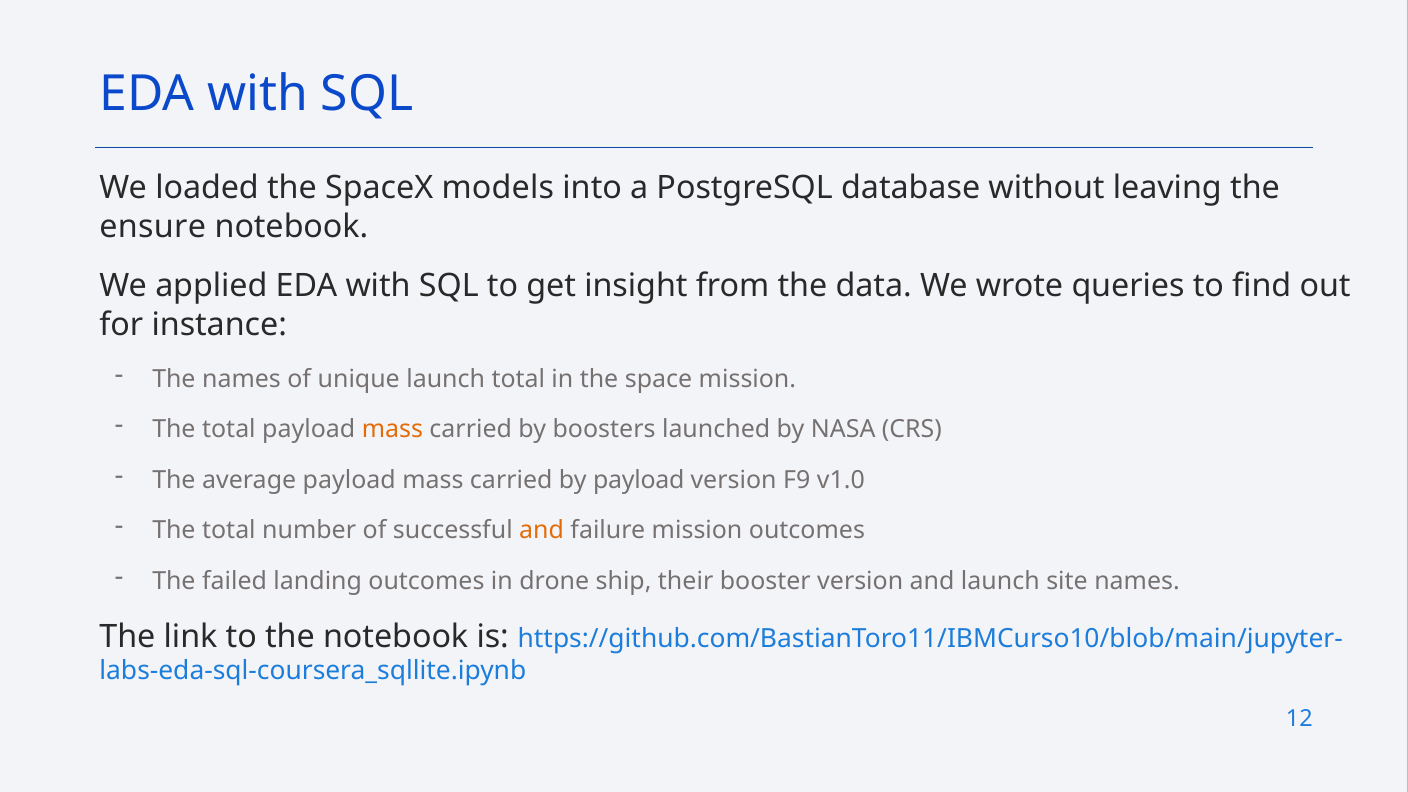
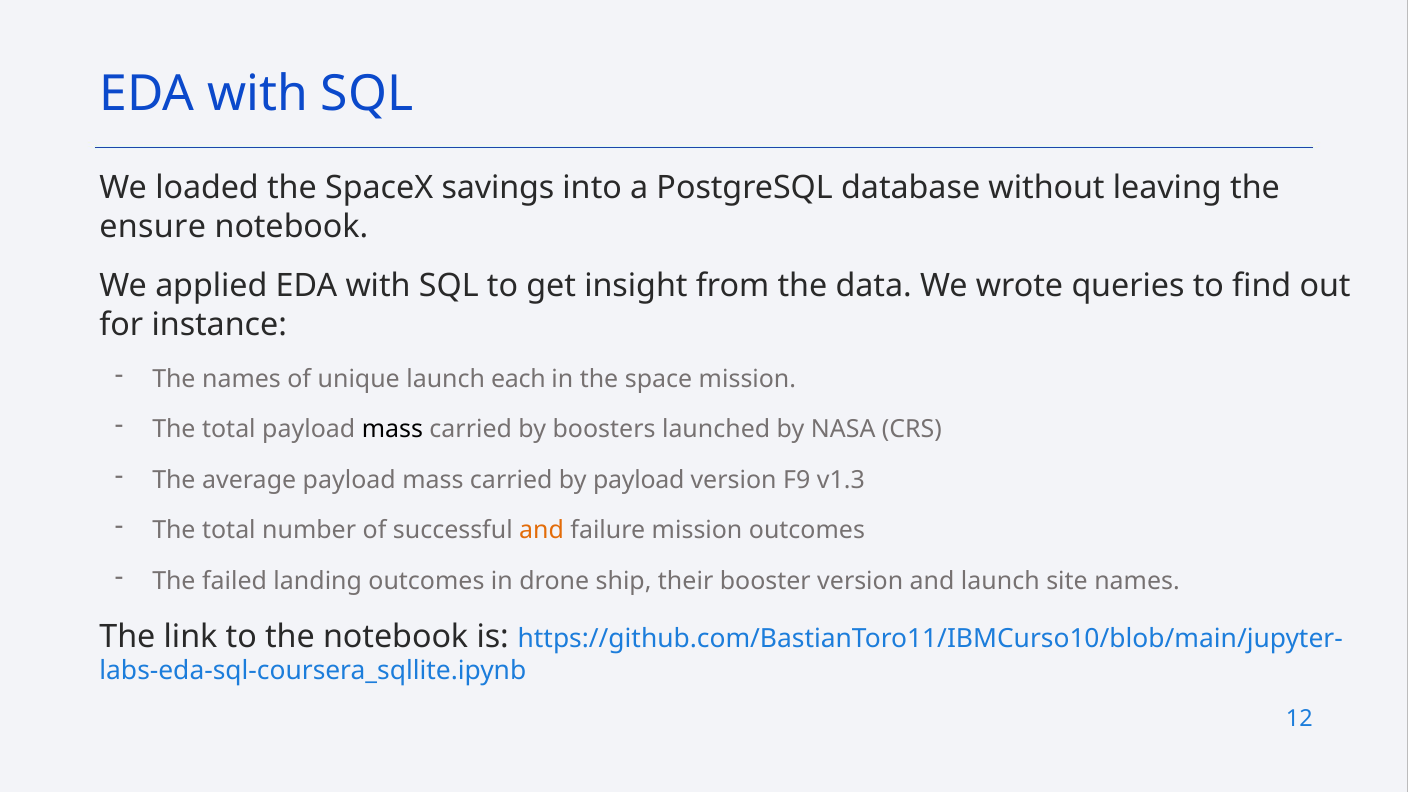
models: models -> savings (498, 188)
launch total: total -> each (518, 379)
mass colour: orange -> black (392, 430)
v1.0: v1.0 -> v1.3 (841, 480)
